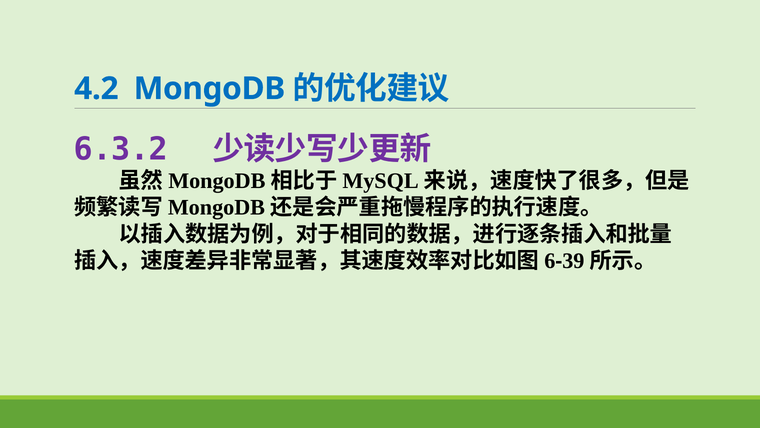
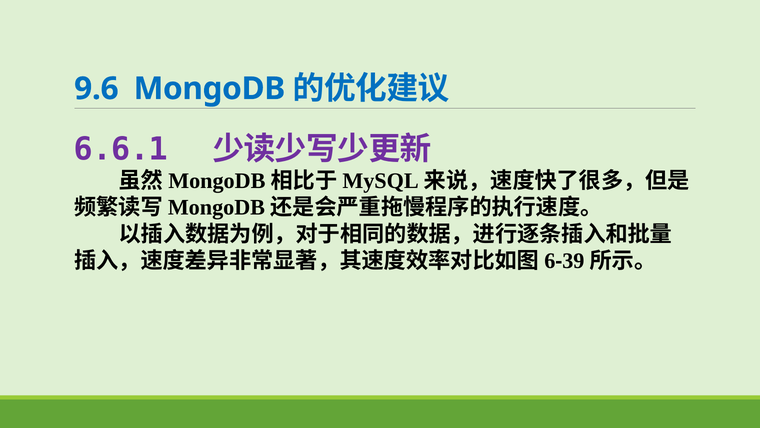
4.2: 4.2 -> 9.6 (96, 89)
6.3.2: 6.3.2 -> 6.6.1 (121, 149)
